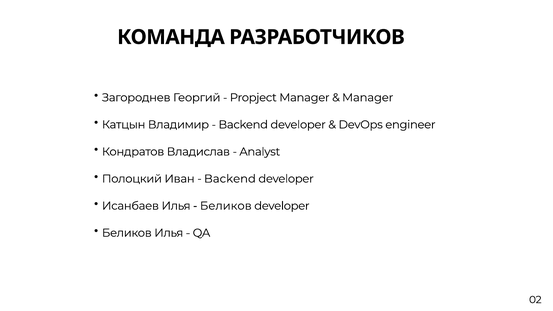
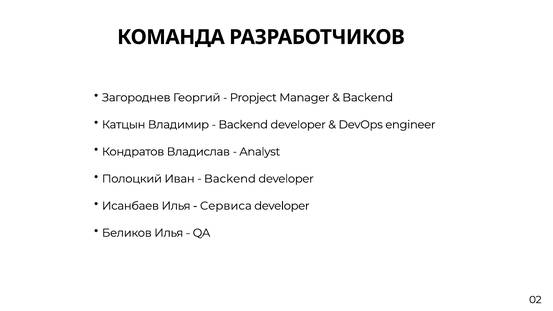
Manager: Manager -> Backend (368, 98)
Беликов: Беликов -> Сервиса (226, 206)
